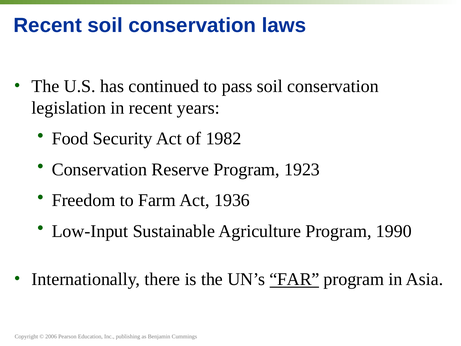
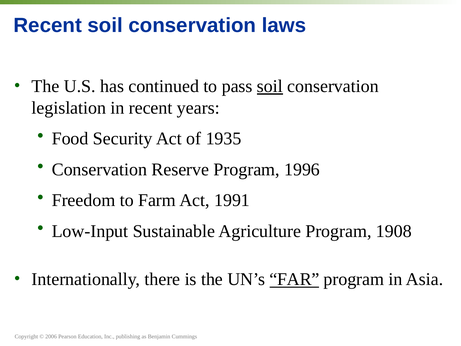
soil underline: none -> present (270, 86)
1982: 1982 -> 1935 (224, 139)
1923: 1923 -> 1996 (302, 169)
1936: 1936 -> 1991 (232, 200)
1990: 1990 -> 1908 (394, 231)
